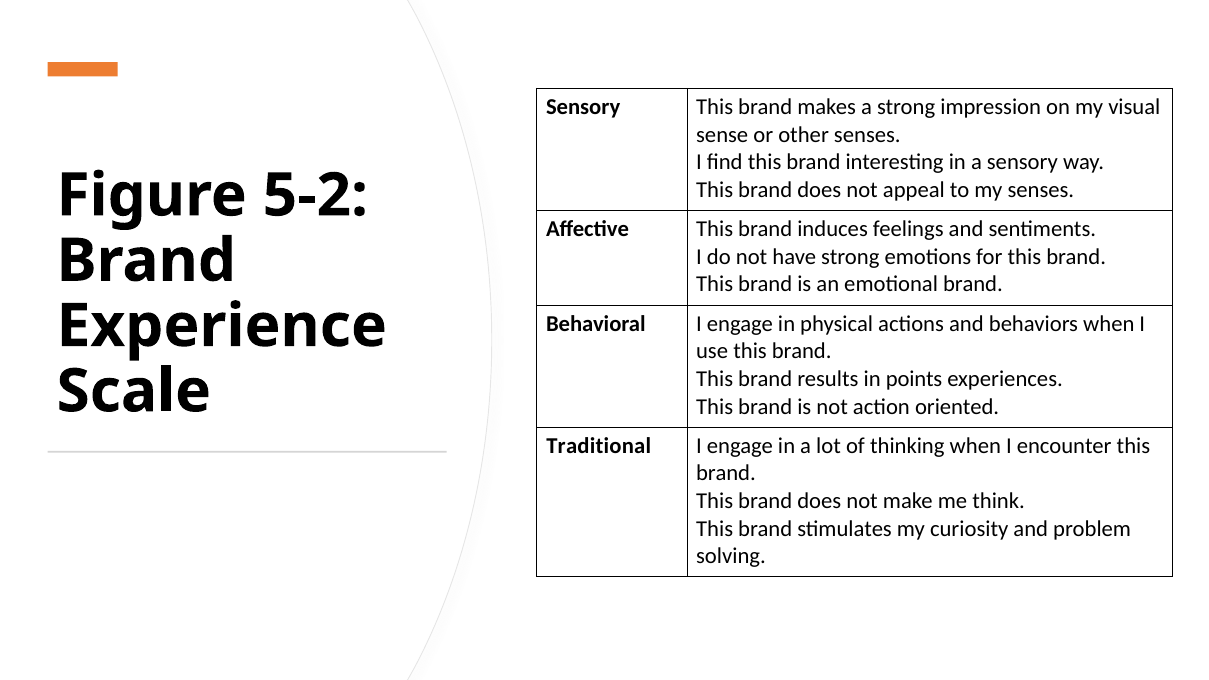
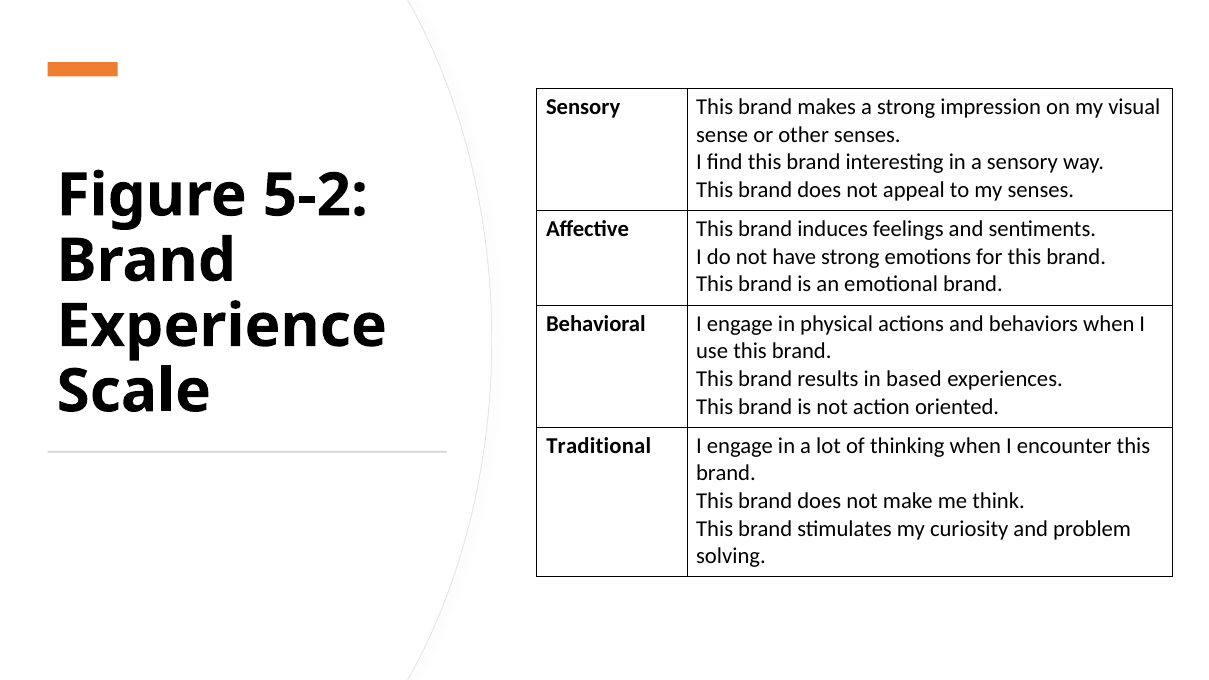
points: points -> based (914, 379)
